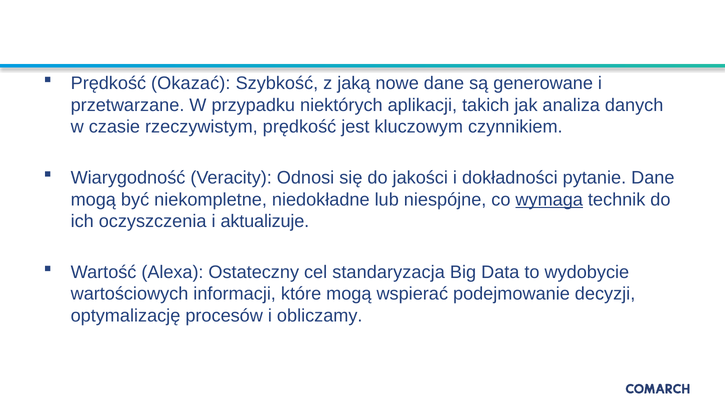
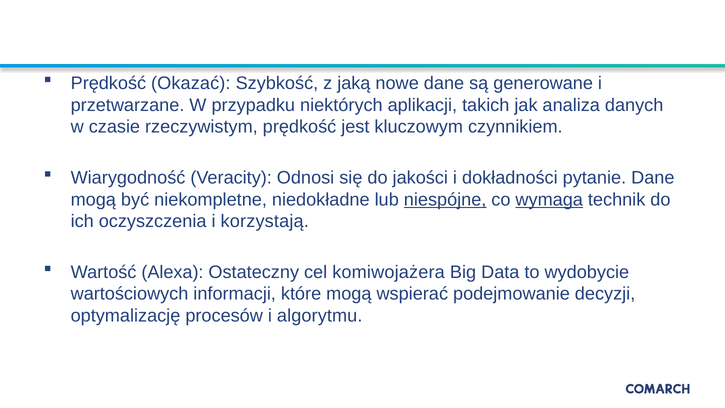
niespójne underline: none -> present (445, 199)
aktualizuje: aktualizuje -> korzystają (265, 221)
standaryzacja: standaryzacja -> komiwojażera (389, 272)
obliczamy: obliczamy -> algorytmu (320, 315)
